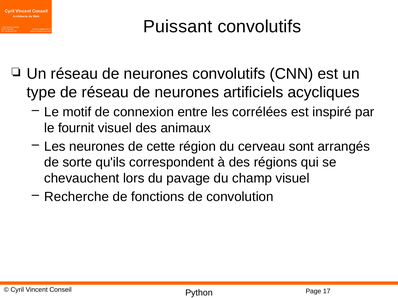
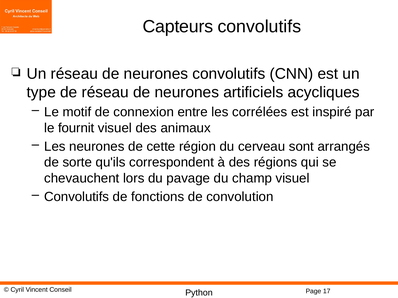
Puissant: Puissant -> Capteurs (178, 27)
Recherche: Recherche -> Convolutifs (77, 197)
